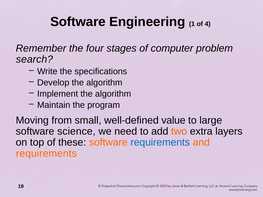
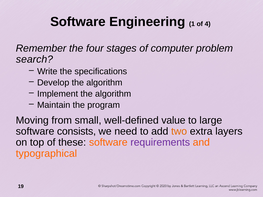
science: science -> consists (76, 132)
requirements colour: blue -> purple (160, 143)
requirements: requirements -> typographical (46, 154)
